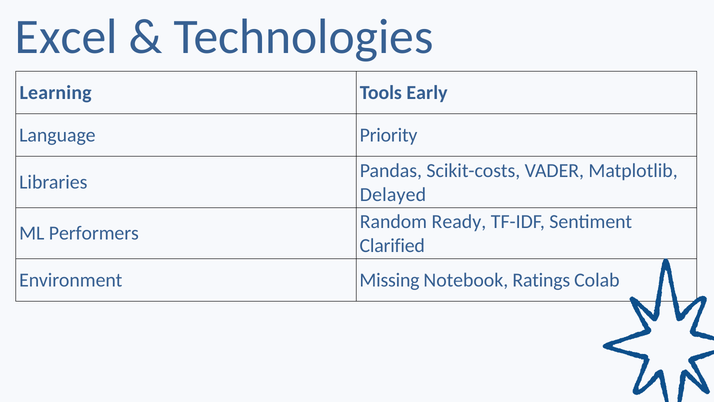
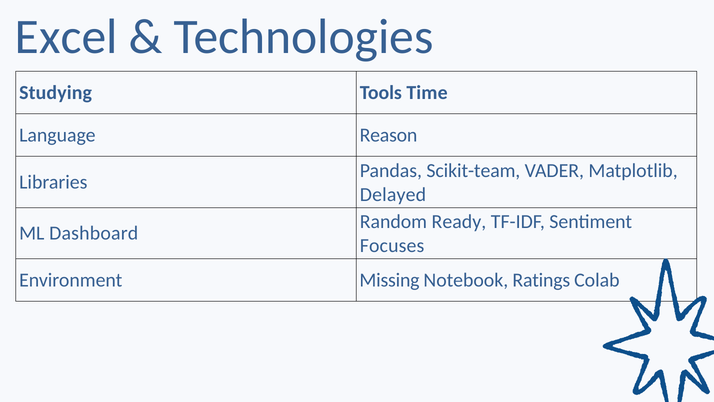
Learning: Learning -> Studying (56, 93)
Early: Early -> Time (427, 93)
Priority: Priority -> Reason (389, 135)
Scikit-costs: Scikit-costs -> Scikit-team (473, 170)
Performers: Performers -> Dashboard (94, 233)
Clarified: Clarified -> Focuses (392, 246)
